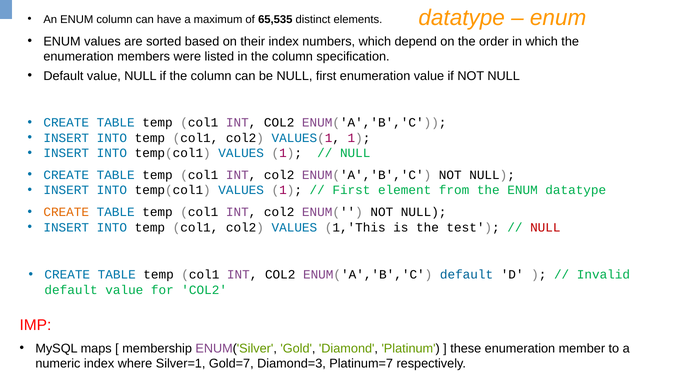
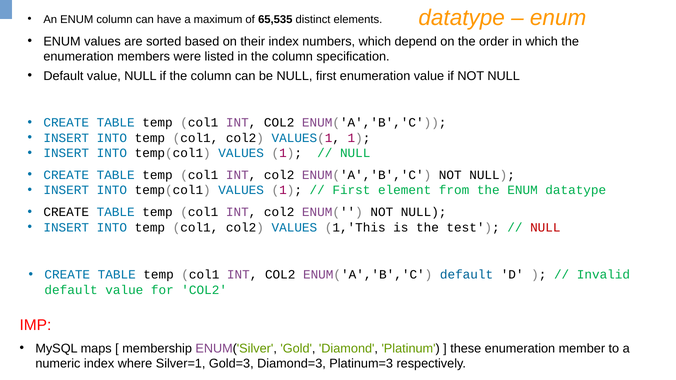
CREATE colour: orange -> black (66, 212)
Gold=7: Gold=7 -> Gold=3 (231, 364)
Platinum=7: Platinum=7 -> Platinum=3 (361, 364)
